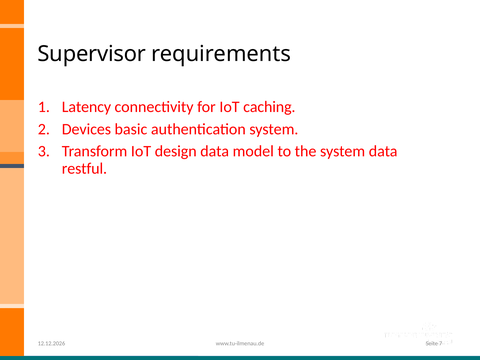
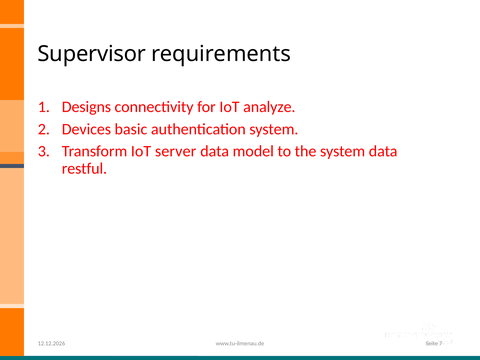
Latency: Latency -> Designs (86, 107)
caching: caching -> analyze (269, 107)
design: design -> server (176, 151)
